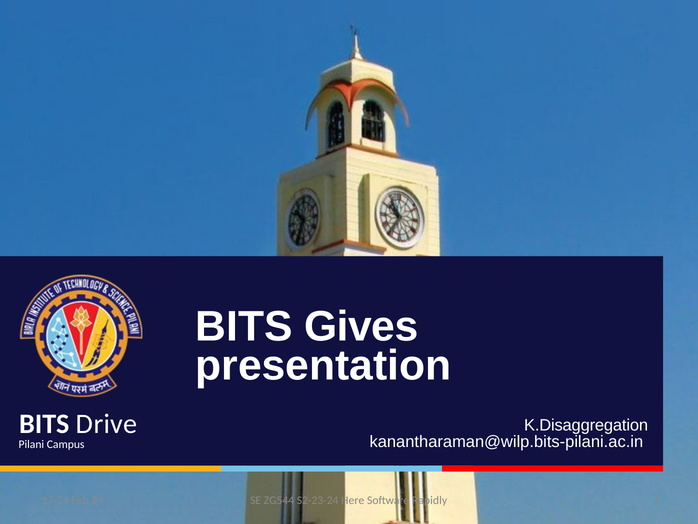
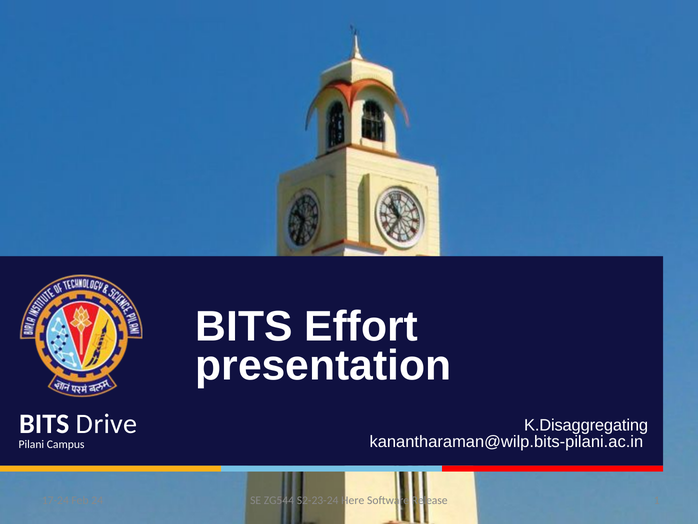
Gives: Gives -> Effort (361, 326)
K.Disaggregation: K.Disaggregation -> K.Disaggregating (586, 425)
Rapidly: Rapidly -> Release (430, 500)
